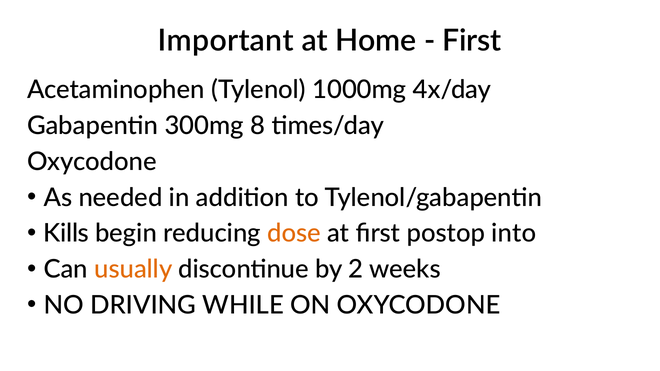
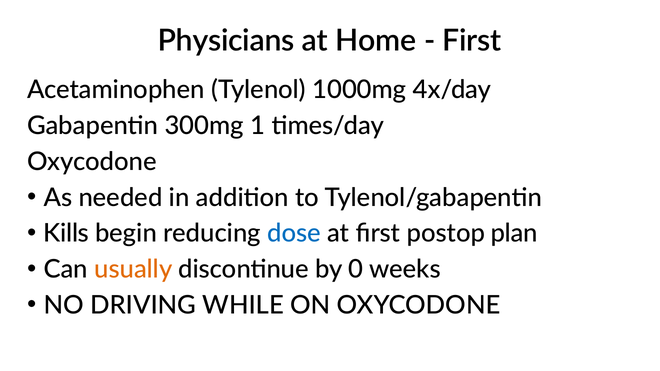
Important: Important -> Physicians (226, 41)
8: 8 -> 1 (258, 126)
dose colour: orange -> blue (294, 234)
into: into -> plan (514, 234)
2: 2 -> 0 (356, 270)
